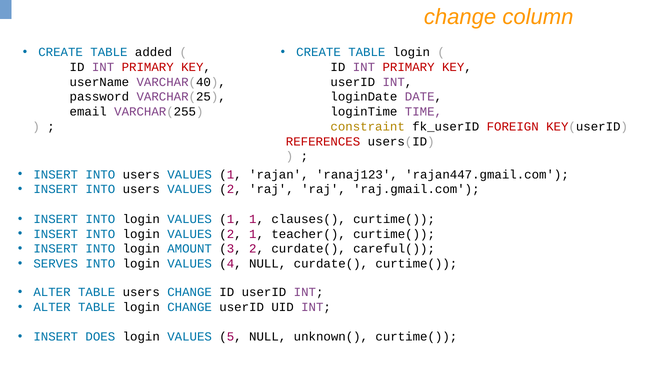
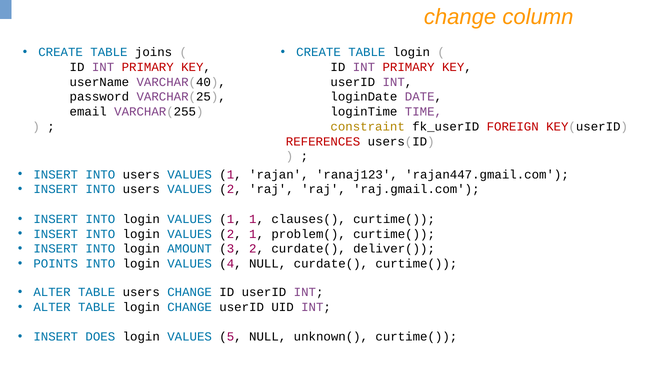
added: added -> joins (154, 52)
teacher(: teacher( -> problem( (309, 234)
careful(: careful( -> deliver( (394, 249)
SERVES: SERVES -> POINTS (56, 264)
